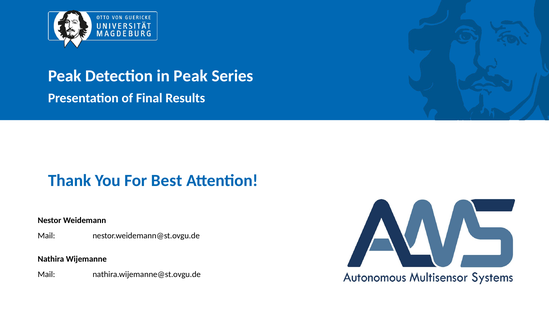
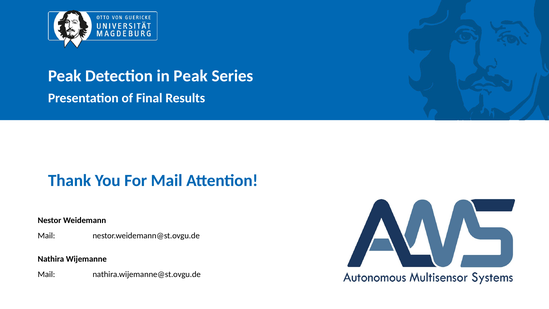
For Best: Best -> Mail (167, 180)
